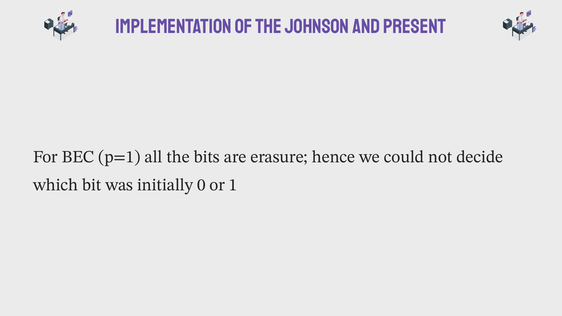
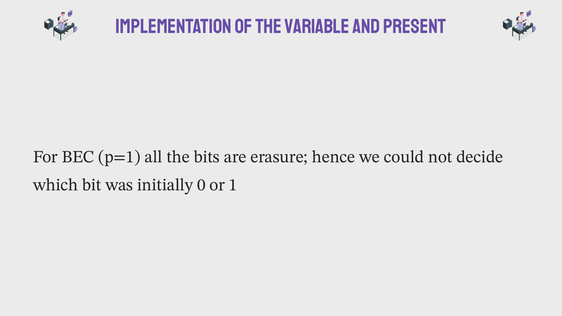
Johnson: Johnson -> Variable (317, 26)
